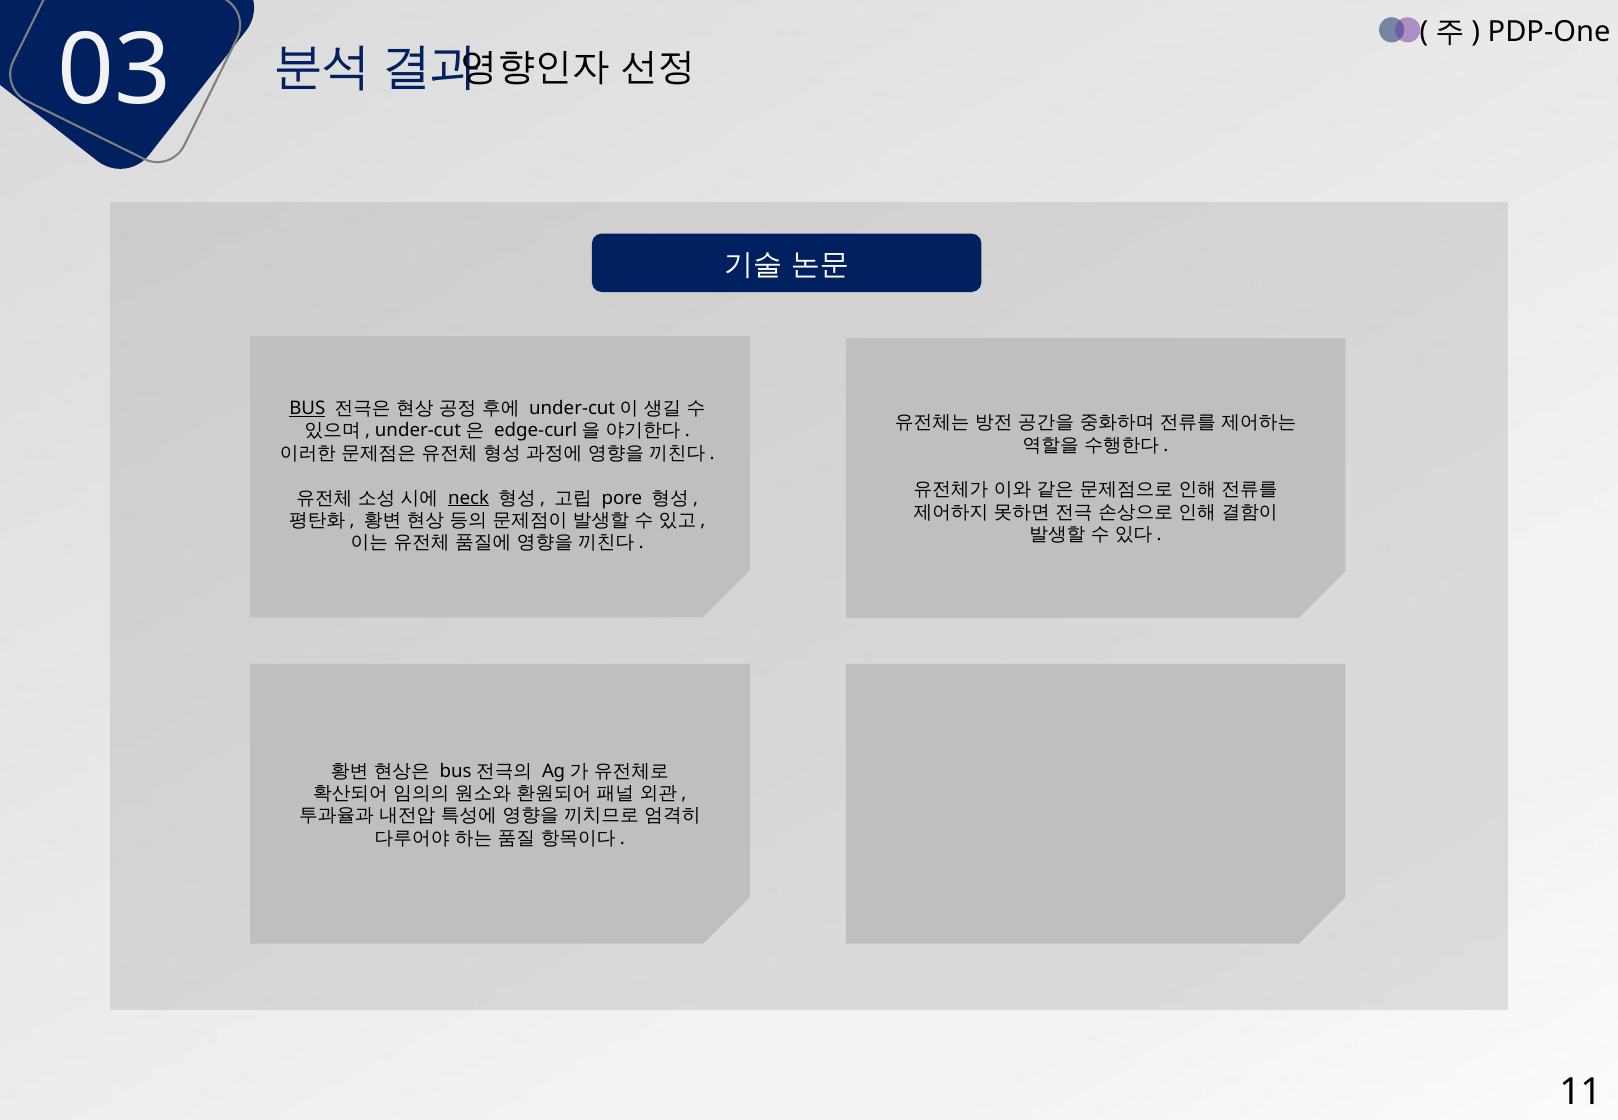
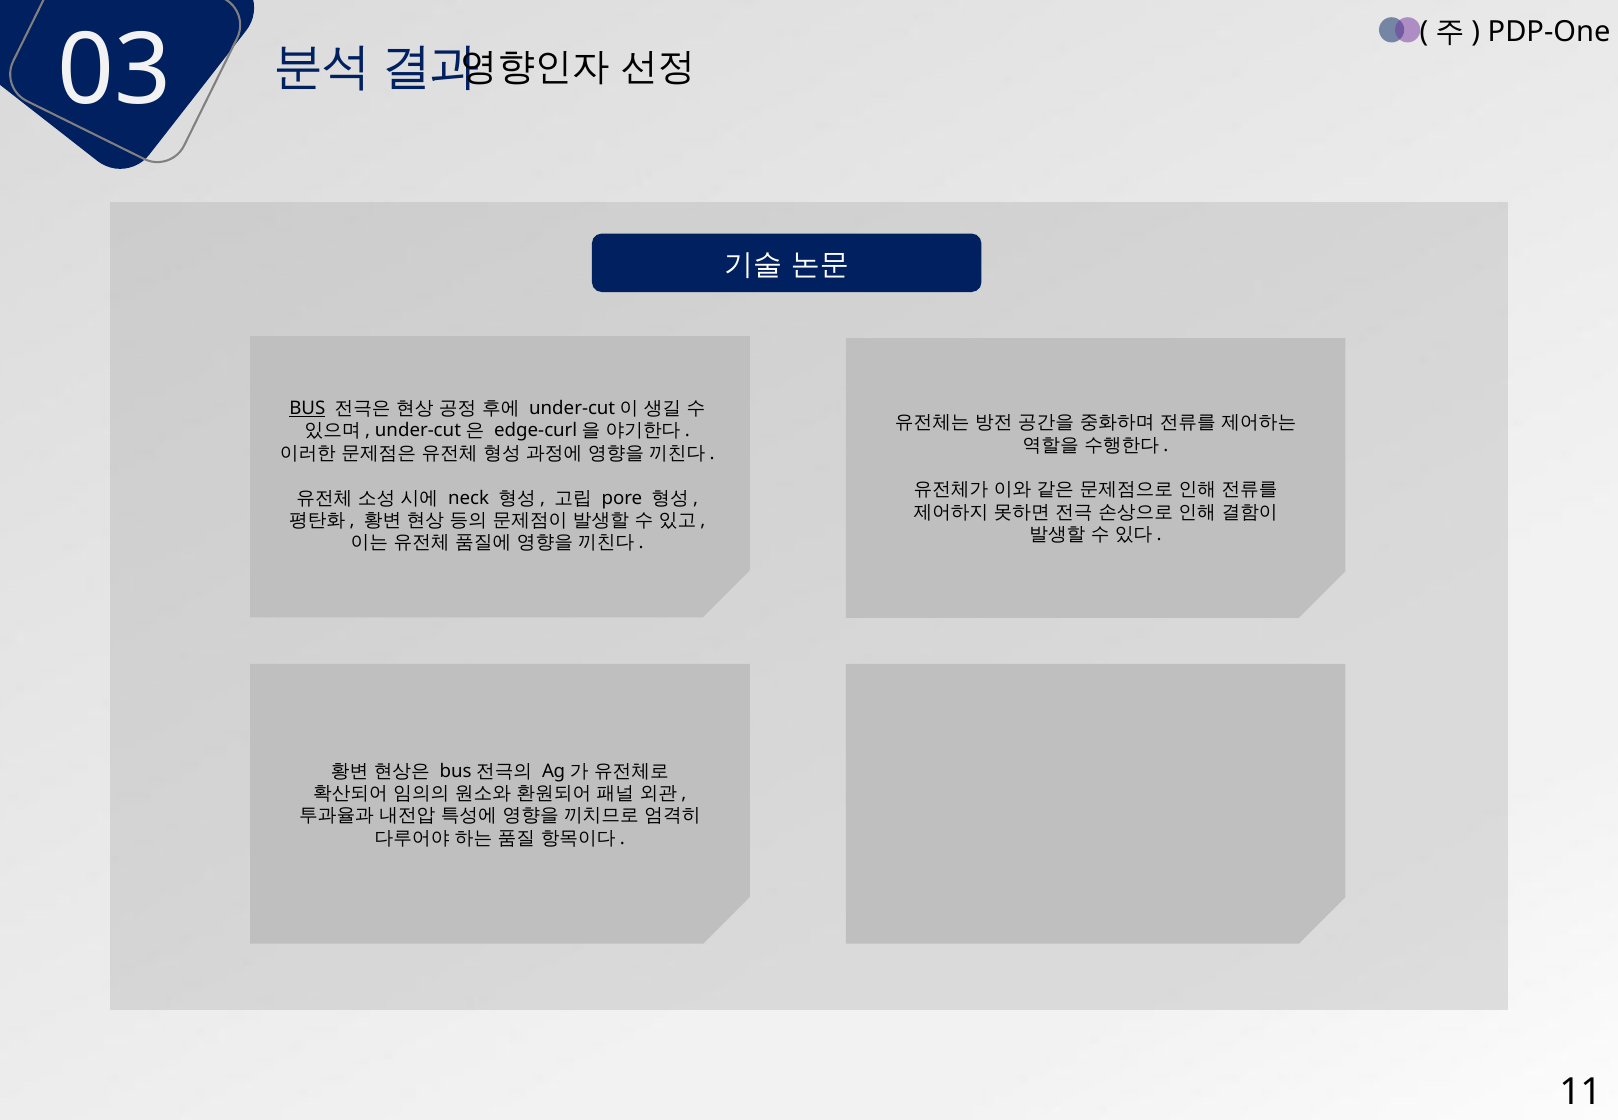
neck underline: present -> none (469, 498)
